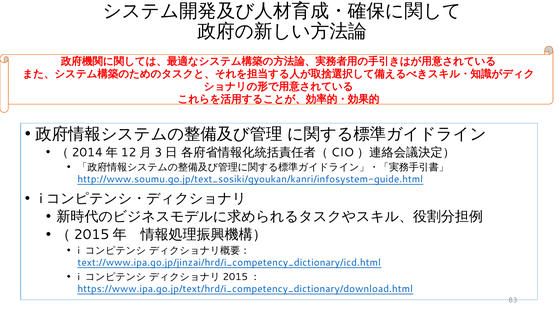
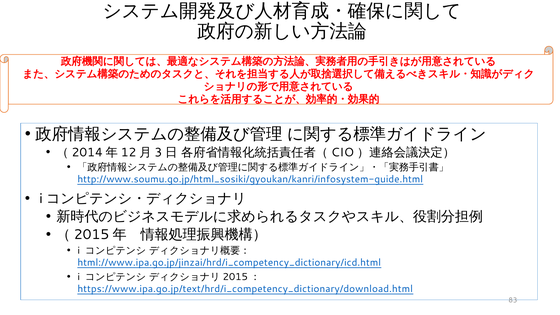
http://www.soumu.go.jp/text_sosiki/gyoukan/kanri/infosystem-guide.html: http://www.soumu.go.jp/text_sosiki/gyoukan/kanri/infosystem-guide.html -> http://www.soumu.go.jp/html_sosiki/gyoukan/kanri/infosystem-guide.html (250, 179)
text://www.ipa.go.jp/jinzai/hrd/i_competency_dictionary/icd.html: text://www.ipa.go.jp/jinzai/hrd/i_competency_dictionary/icd.html -> html://www.ipa.go.jp/jinzai/hrd/i_competency_dictionary/icd.html (229, 263)
